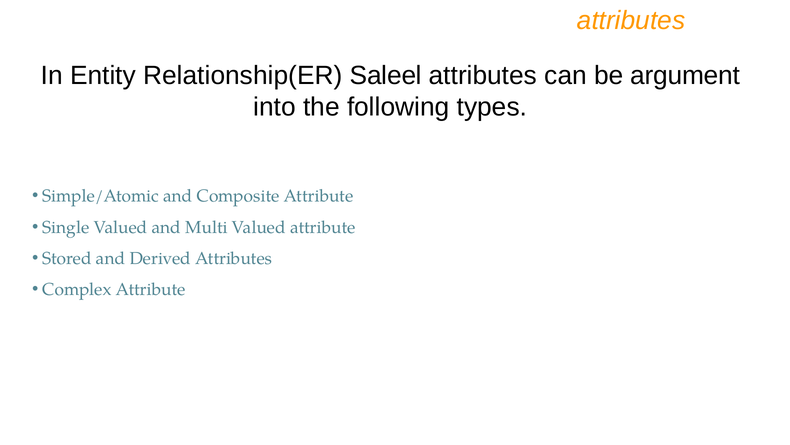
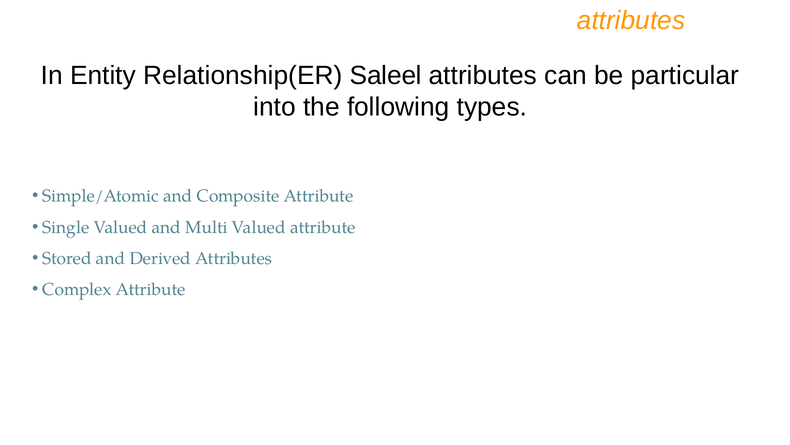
argument: argument -> particular (685, 75)
